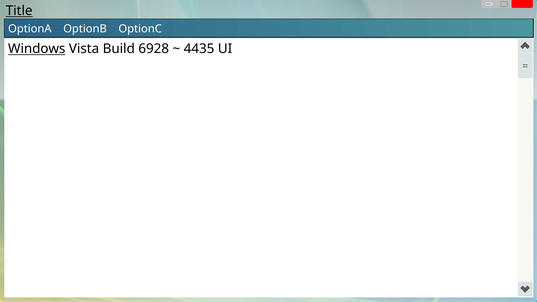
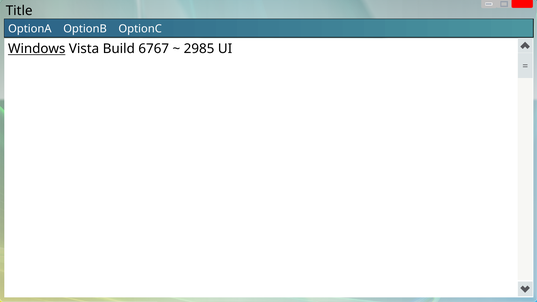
Title underline: present -> none (19, 11)
6928: 6928 -> 6767 (154, 49)
4435: 4435 -> 2985 (199, 49)
